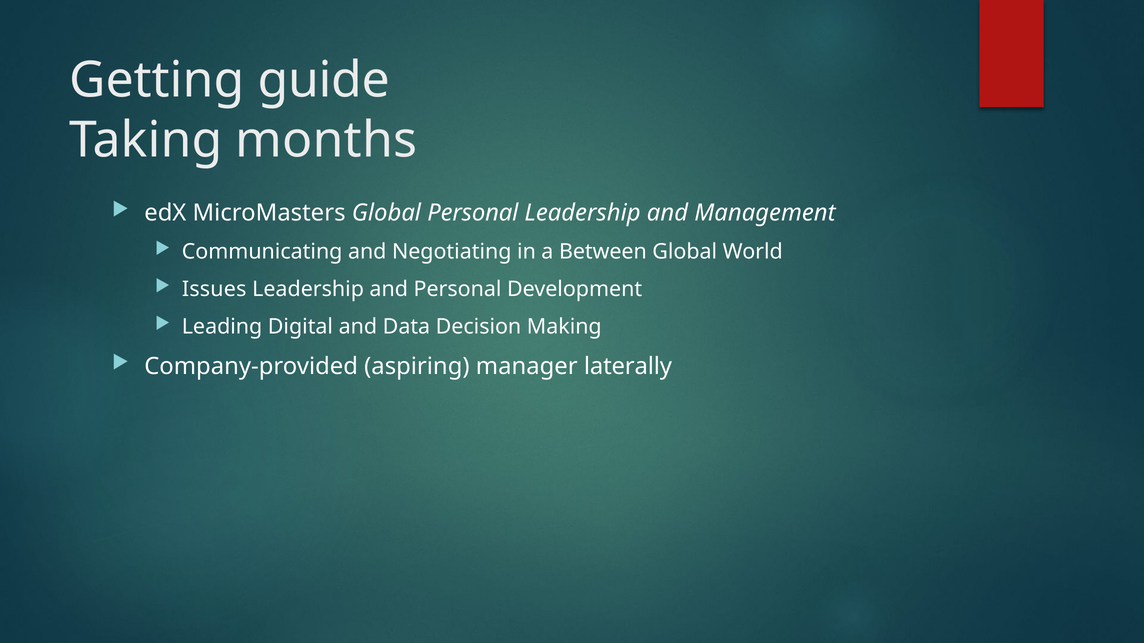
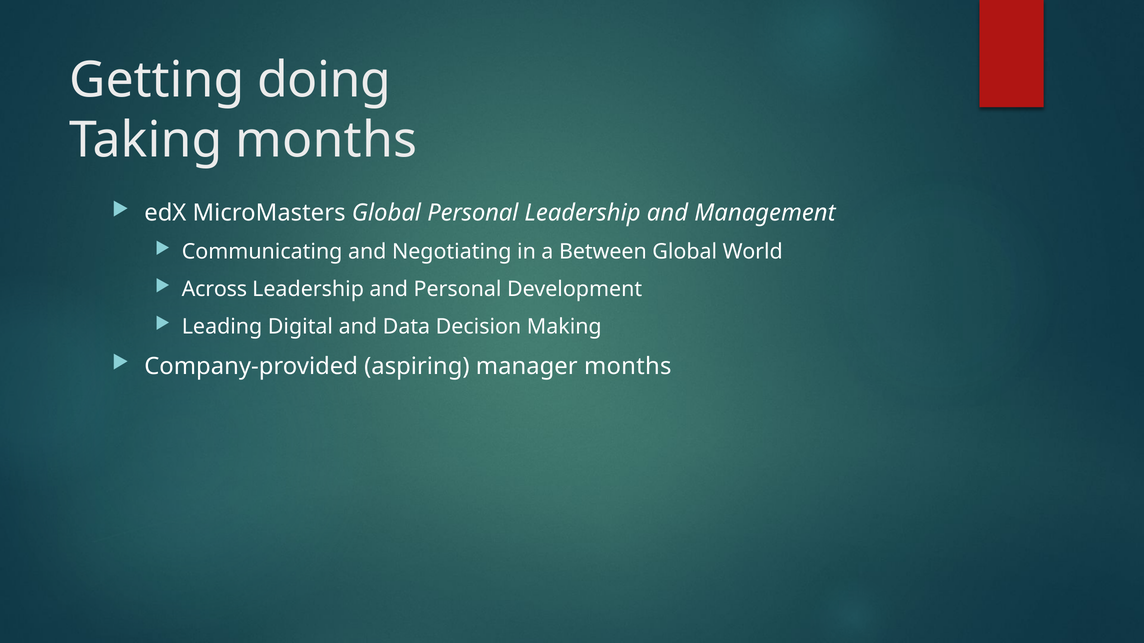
guide: guide -> doing (324, 80)
Issues: Issues -> Across (214, 290)
manager laterally: laterally -> months (628, 366)
